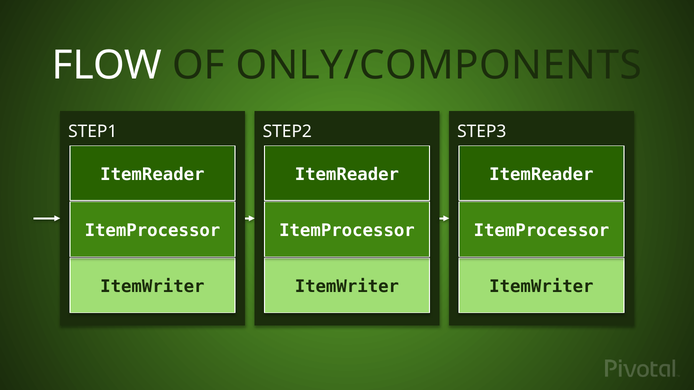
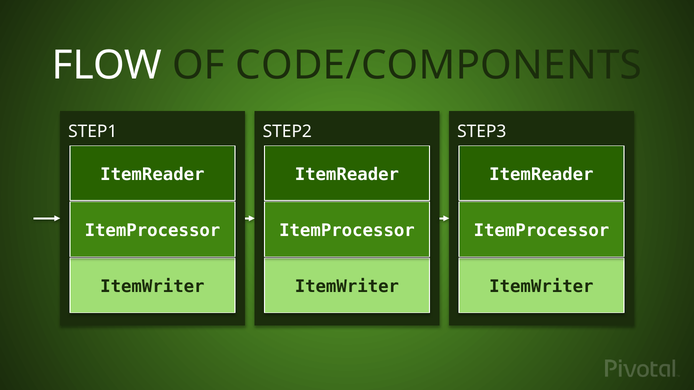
ONLY/COMPONENTS: ONLY/COMPONENTS -> CODE/COMPONENTS (439, 65)
